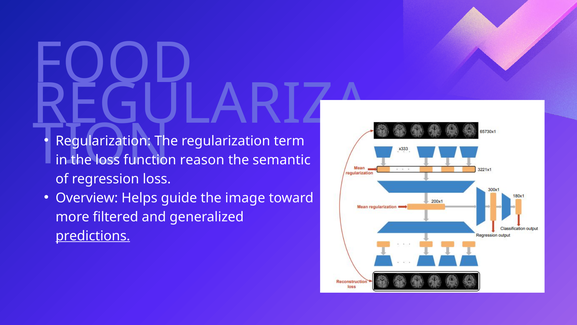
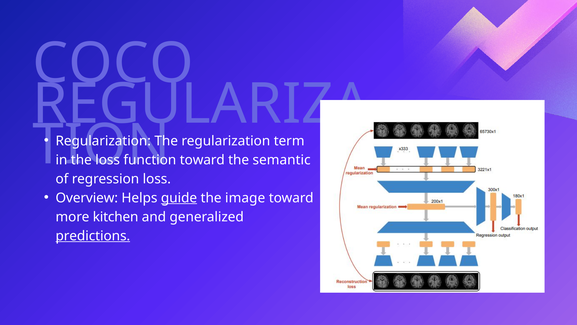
FOOD: FOOD -> COCO (113, 63)
reason: reason -> toward (202, 160)
guide underline: none -> present (179, 198)
filtered: filtered -> kitchen (116, 217)
